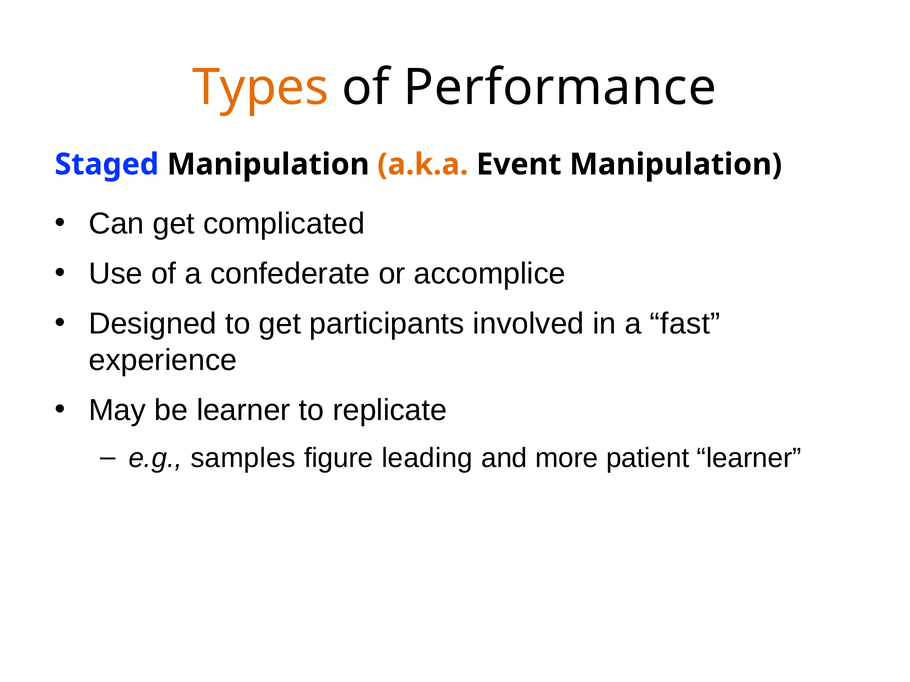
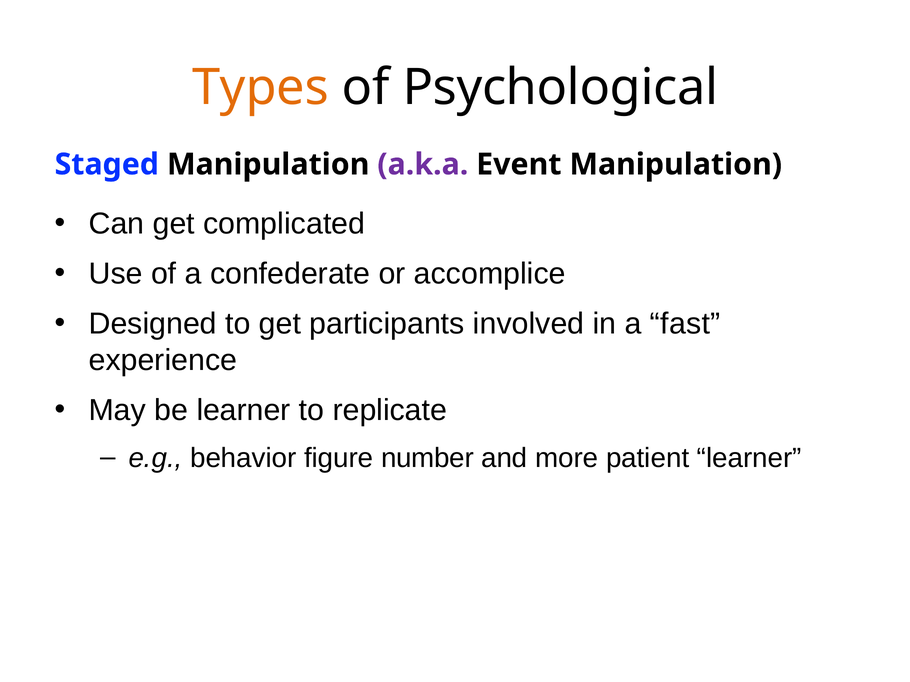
Performance: Performance -> Psychological (560, 88)
a.k.a colour: orange -> purple (423, 164)
samples: samples -> behavior (243, 458)
leading: leading -> number (427, 458)
